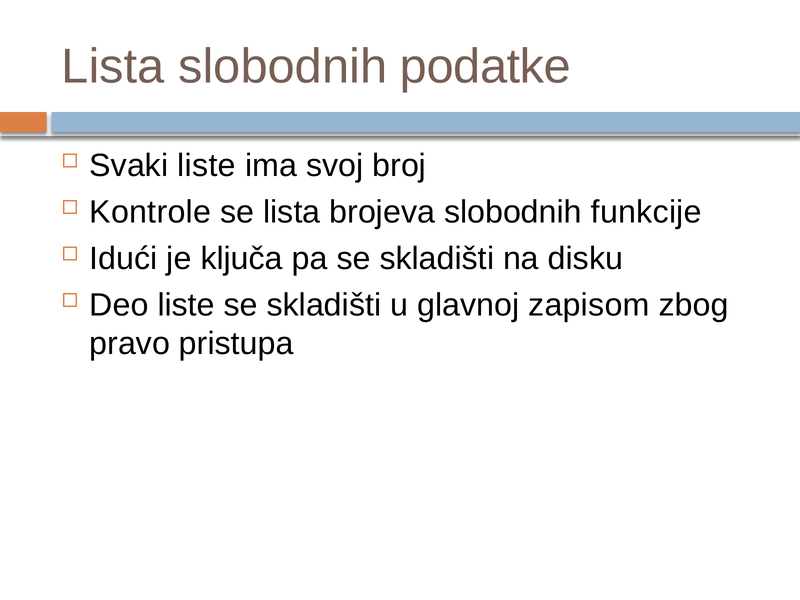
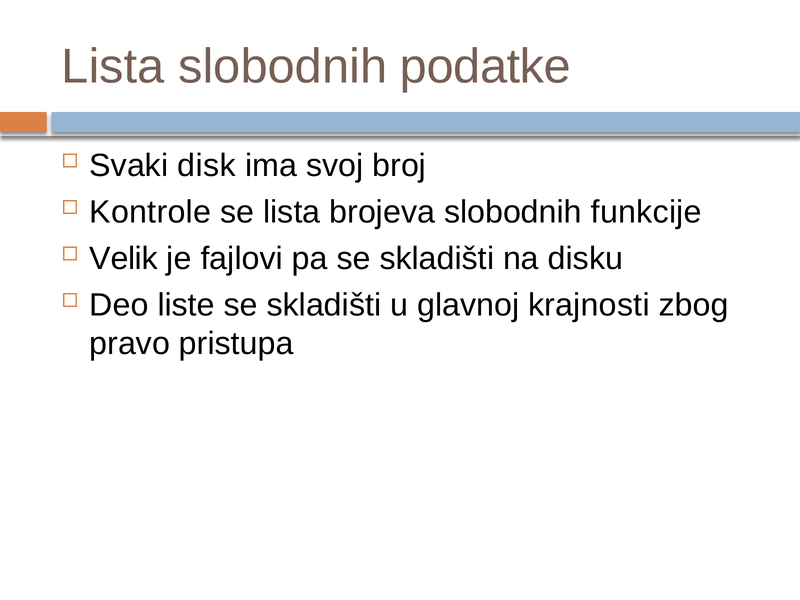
Svaki liste: liste -> disk (207, 166)
Idući: Idući -> Velik (124, 258)
ključa: ključa -> fajlovi (242, 258)
zapisom: zapisom -> krajnosti (589, 305)
